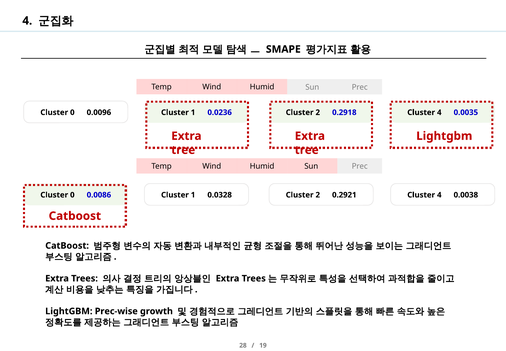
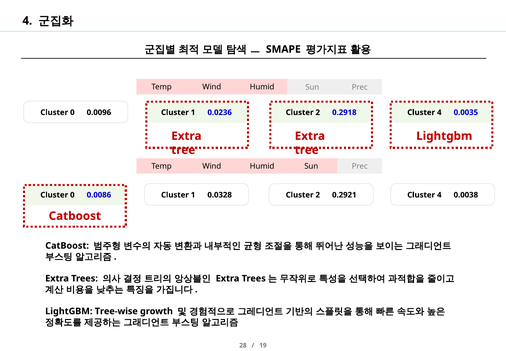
Prec-wise: Prec-wise -> Tree-wise (116, 311)
